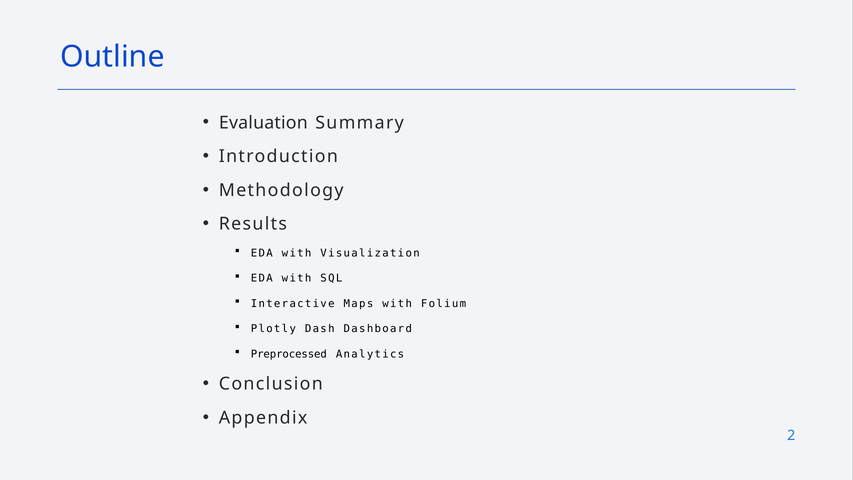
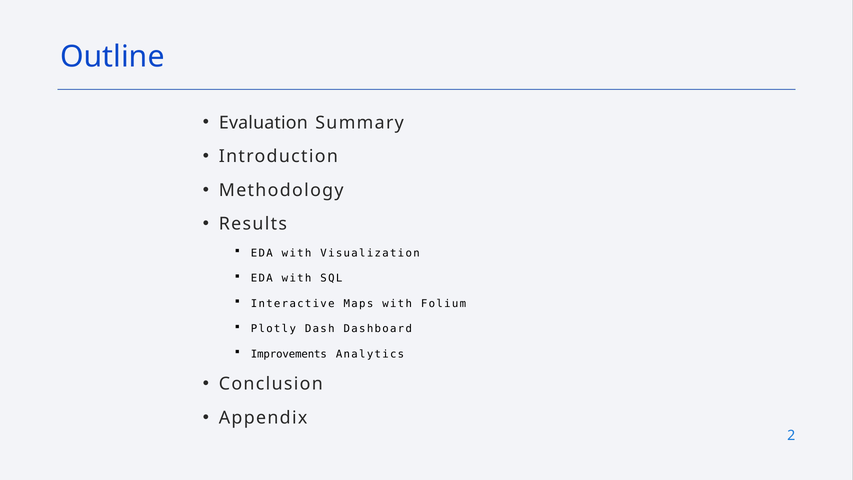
Preprocessed: Preprocessed -> Improvements (289, 354)
